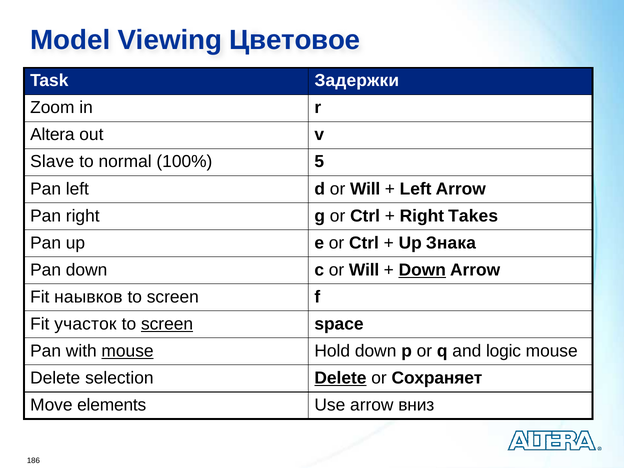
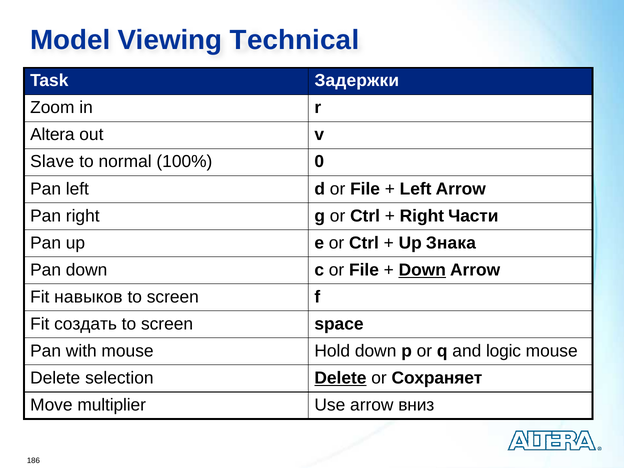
Цветовое: Цветовое -> Technical (295, 40)
5: 5 -> 0 (319, 162)
d or Will: Will -> File (365, 189)
Takes: Takes -> Части (473, 216)
c or Will: Will -> File (364, 270)
наывков: наывков -> навыков (88, 297)
участок: участок -> создать (86, 324)
screen underline: present -> none (167, 324)
mouse underline: present -> none (128, 351)
elements: elements -> multiplier (112, 405)
